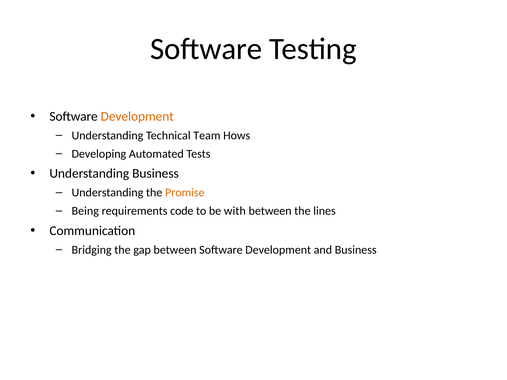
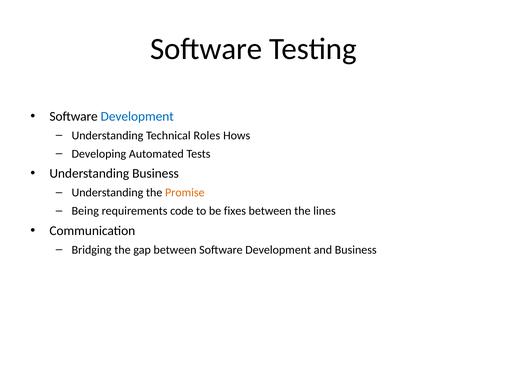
Development colour: orange -> blue (137, 116)
Team: Team -> Roles (207, 136)
with: with -> fixes (235, 211)
